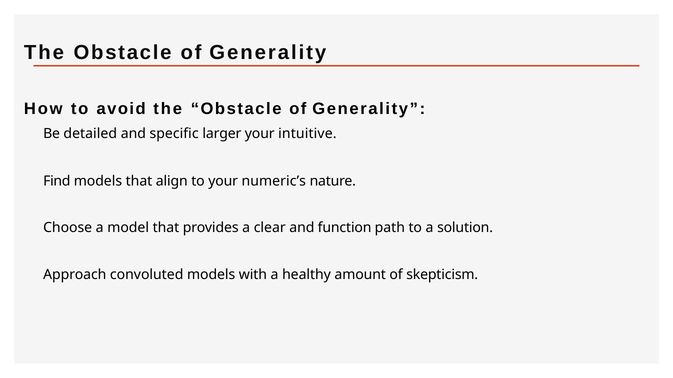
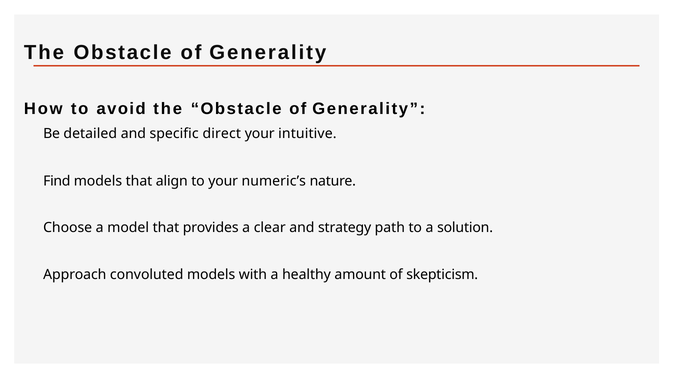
larger: larger -> direct (222, 134)
function: function -> strategy (345, 228)
